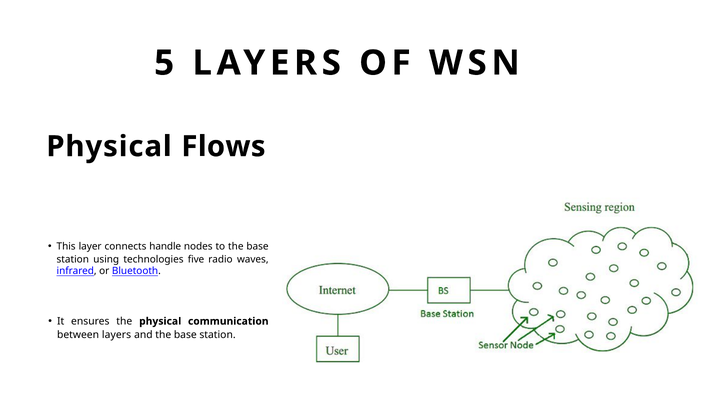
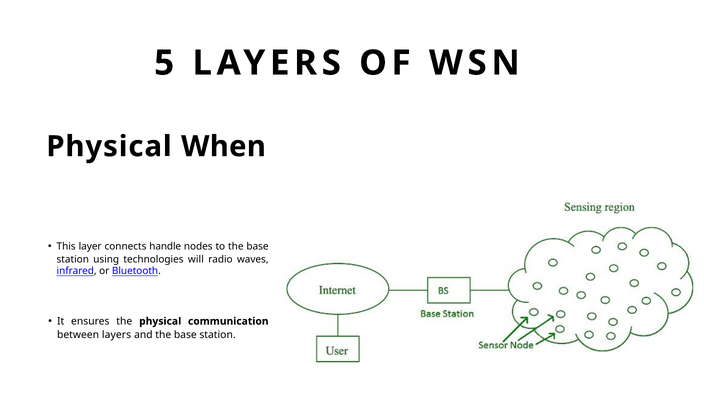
Flows: Flows -> When (223, 147)
five: five -> will (196, 260)
